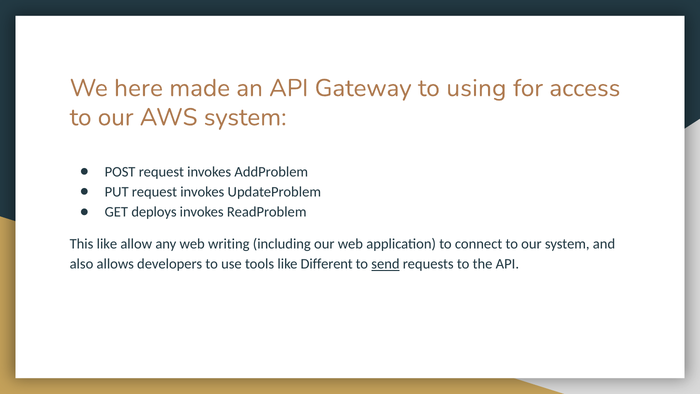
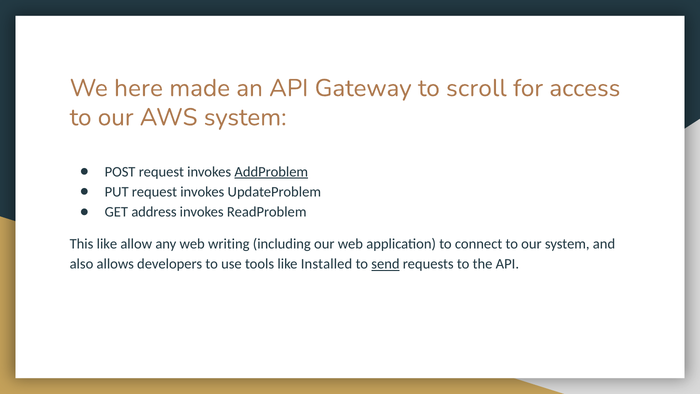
using: using -> scroll (476, 88)
AddProblem underline: none -> present (271, 172)
deploys: deploys -> address (154, 212)
Different: Different -> Installed (327, 264)
